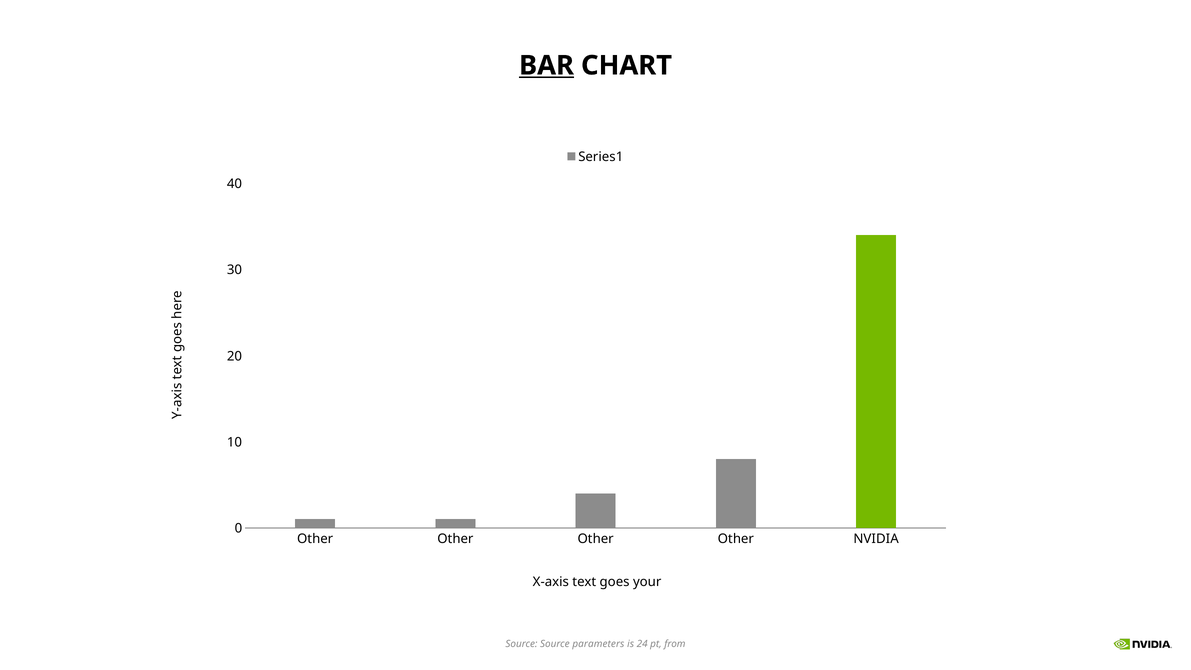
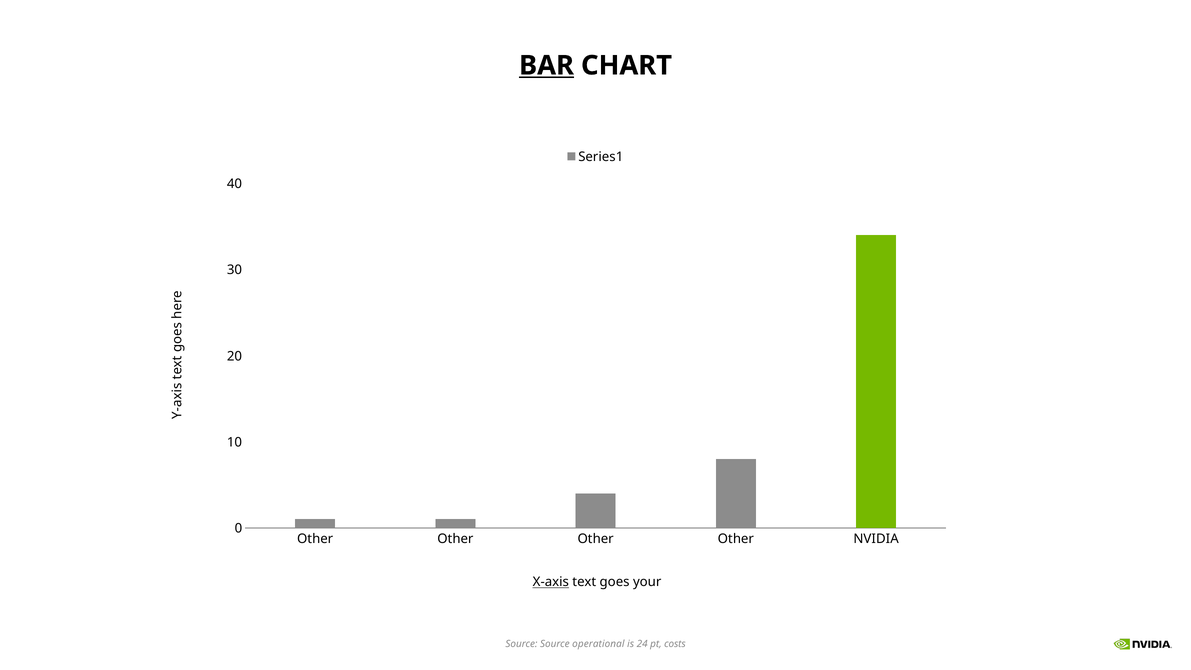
X-axis underline: none -> present (551, 582)
parameters: parameters -> operational (598, 644)
from: from -> costs (675, 644)
